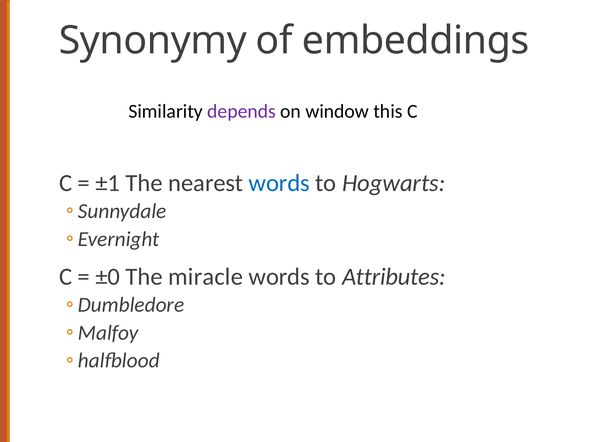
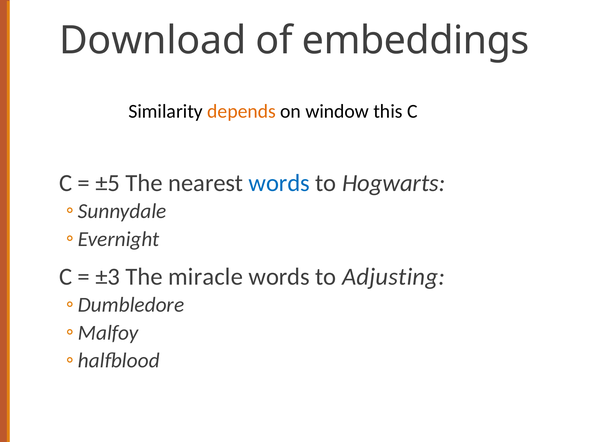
Synonymy: Synonymy -> Download (153, 41)
depends colour: purple -> orange (242, 111)
±1: ±1 -> ±5 (108, 183)
±0: ±0 -> ±3 (108, 277)
Attributes: Attributes -> Adjusting (394, 277)
